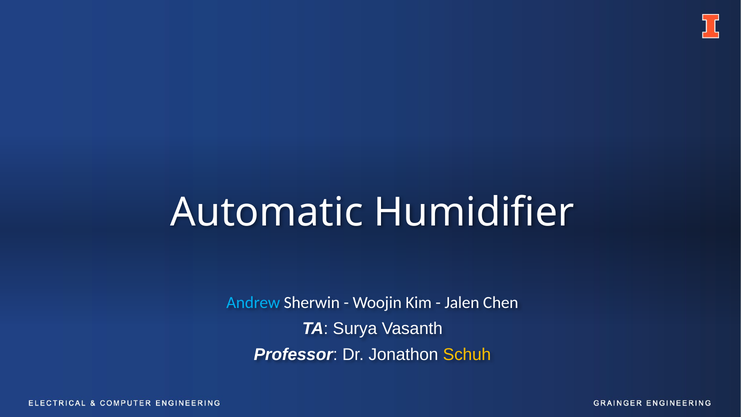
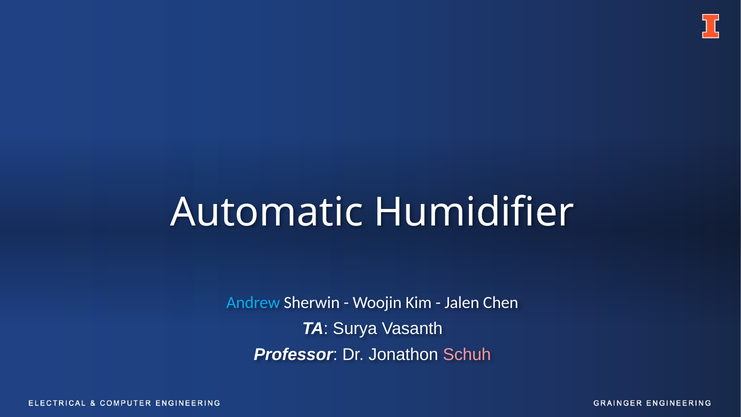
Schuh colour: yellow -> pink (467, 354)
